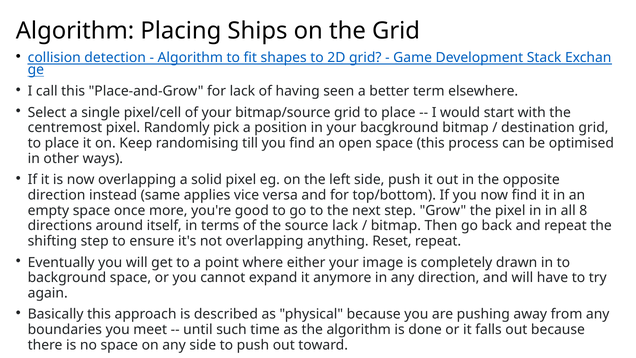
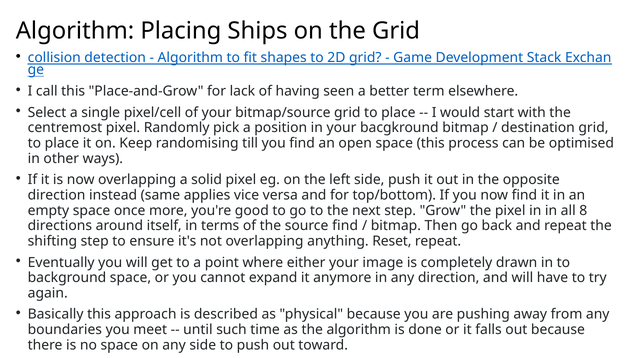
source lack: lack -> find (345, 226)
